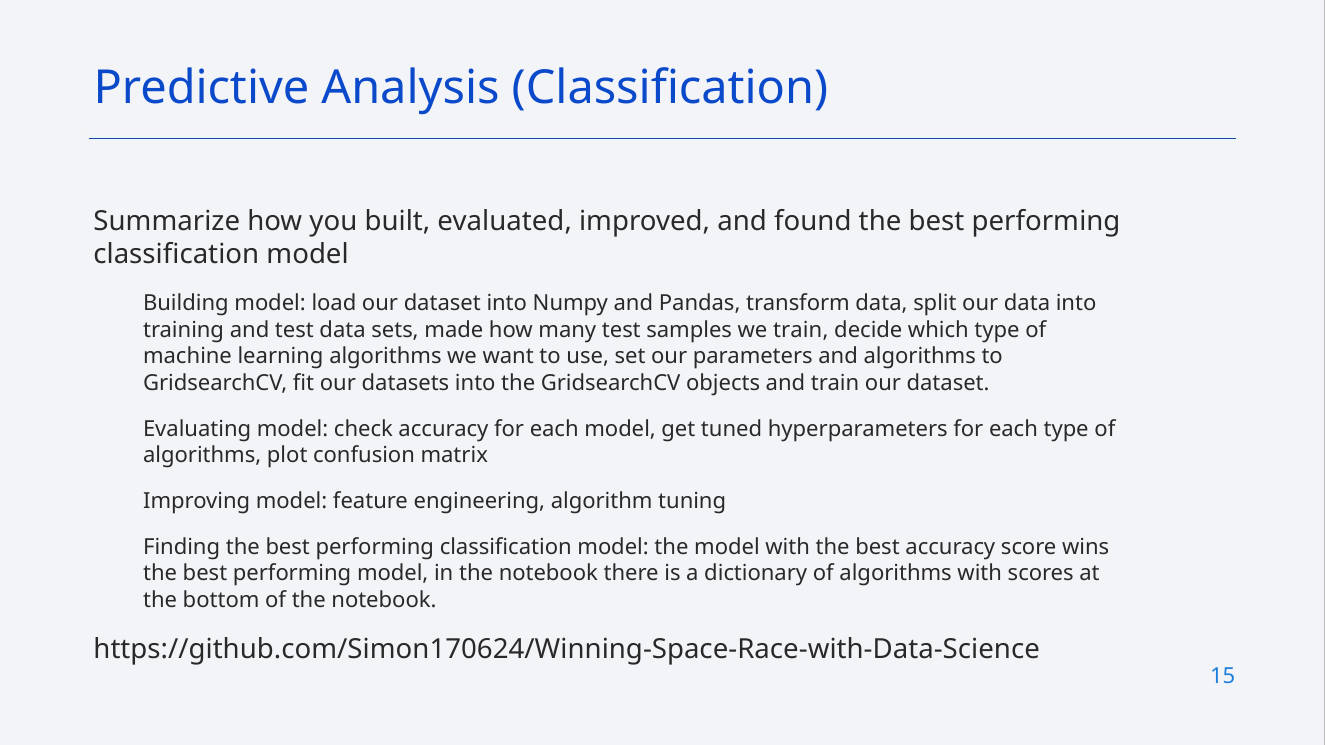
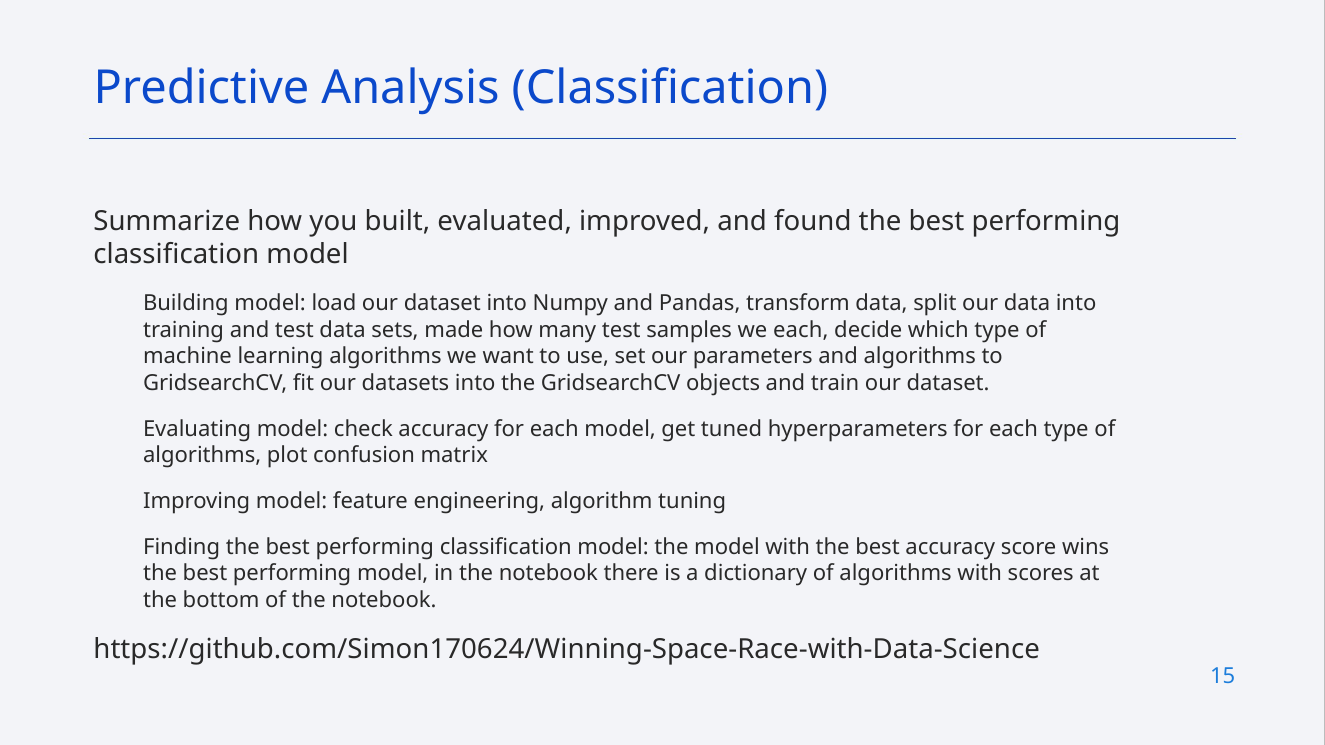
we train: train -> each (801, 330)
